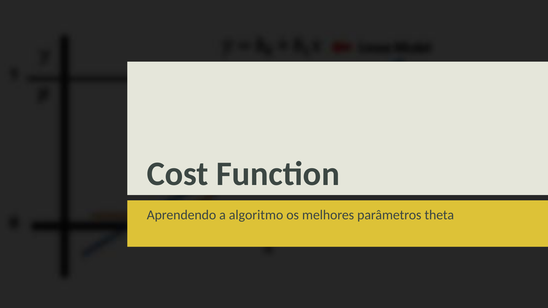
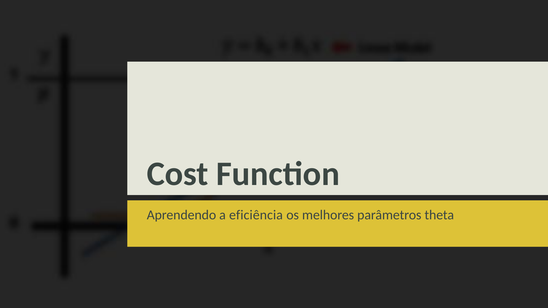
algoritmo: algoritmo -> eficiência (256, 215)
